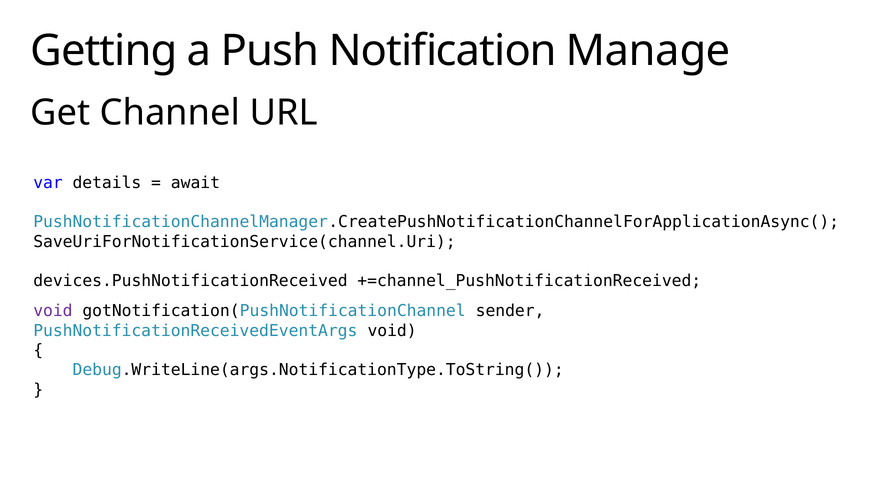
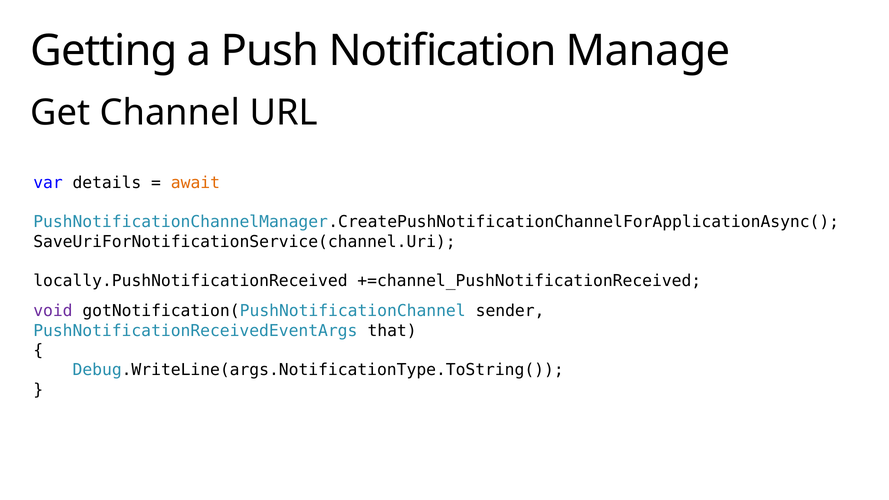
await colour: black -> orange (195, 183)
devices.PushNotificationReceived: devices.PushNotificationReceived -> locally.PushNotificationReceived (190, 281)
PushNotificationReceivedEventArgs void: void -> that (392, 331)
